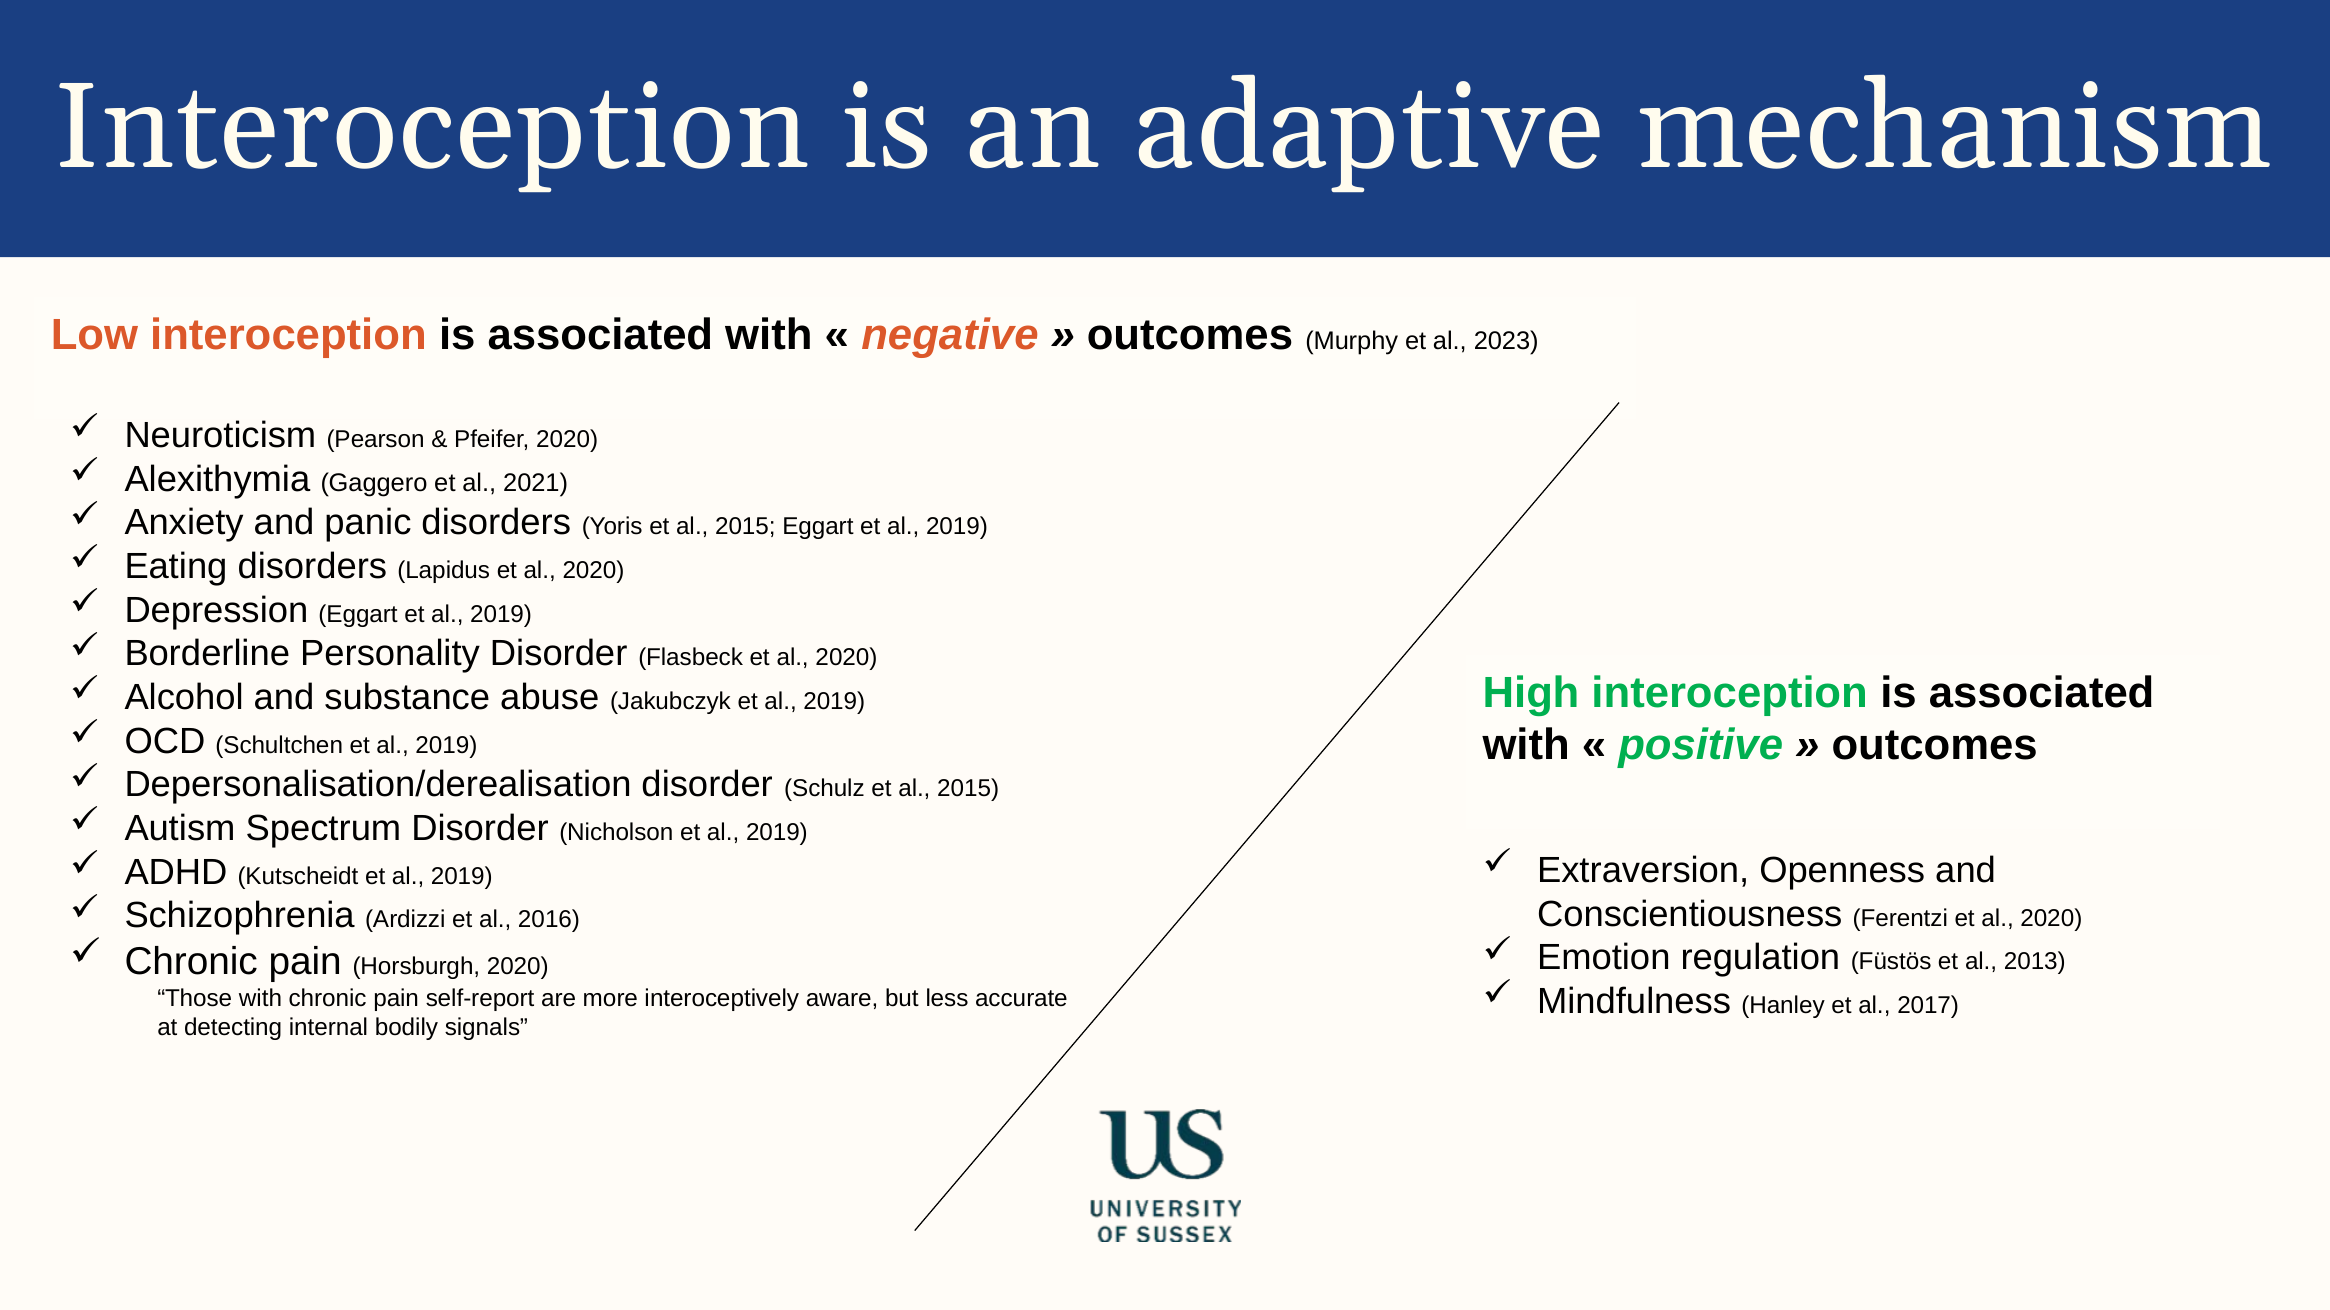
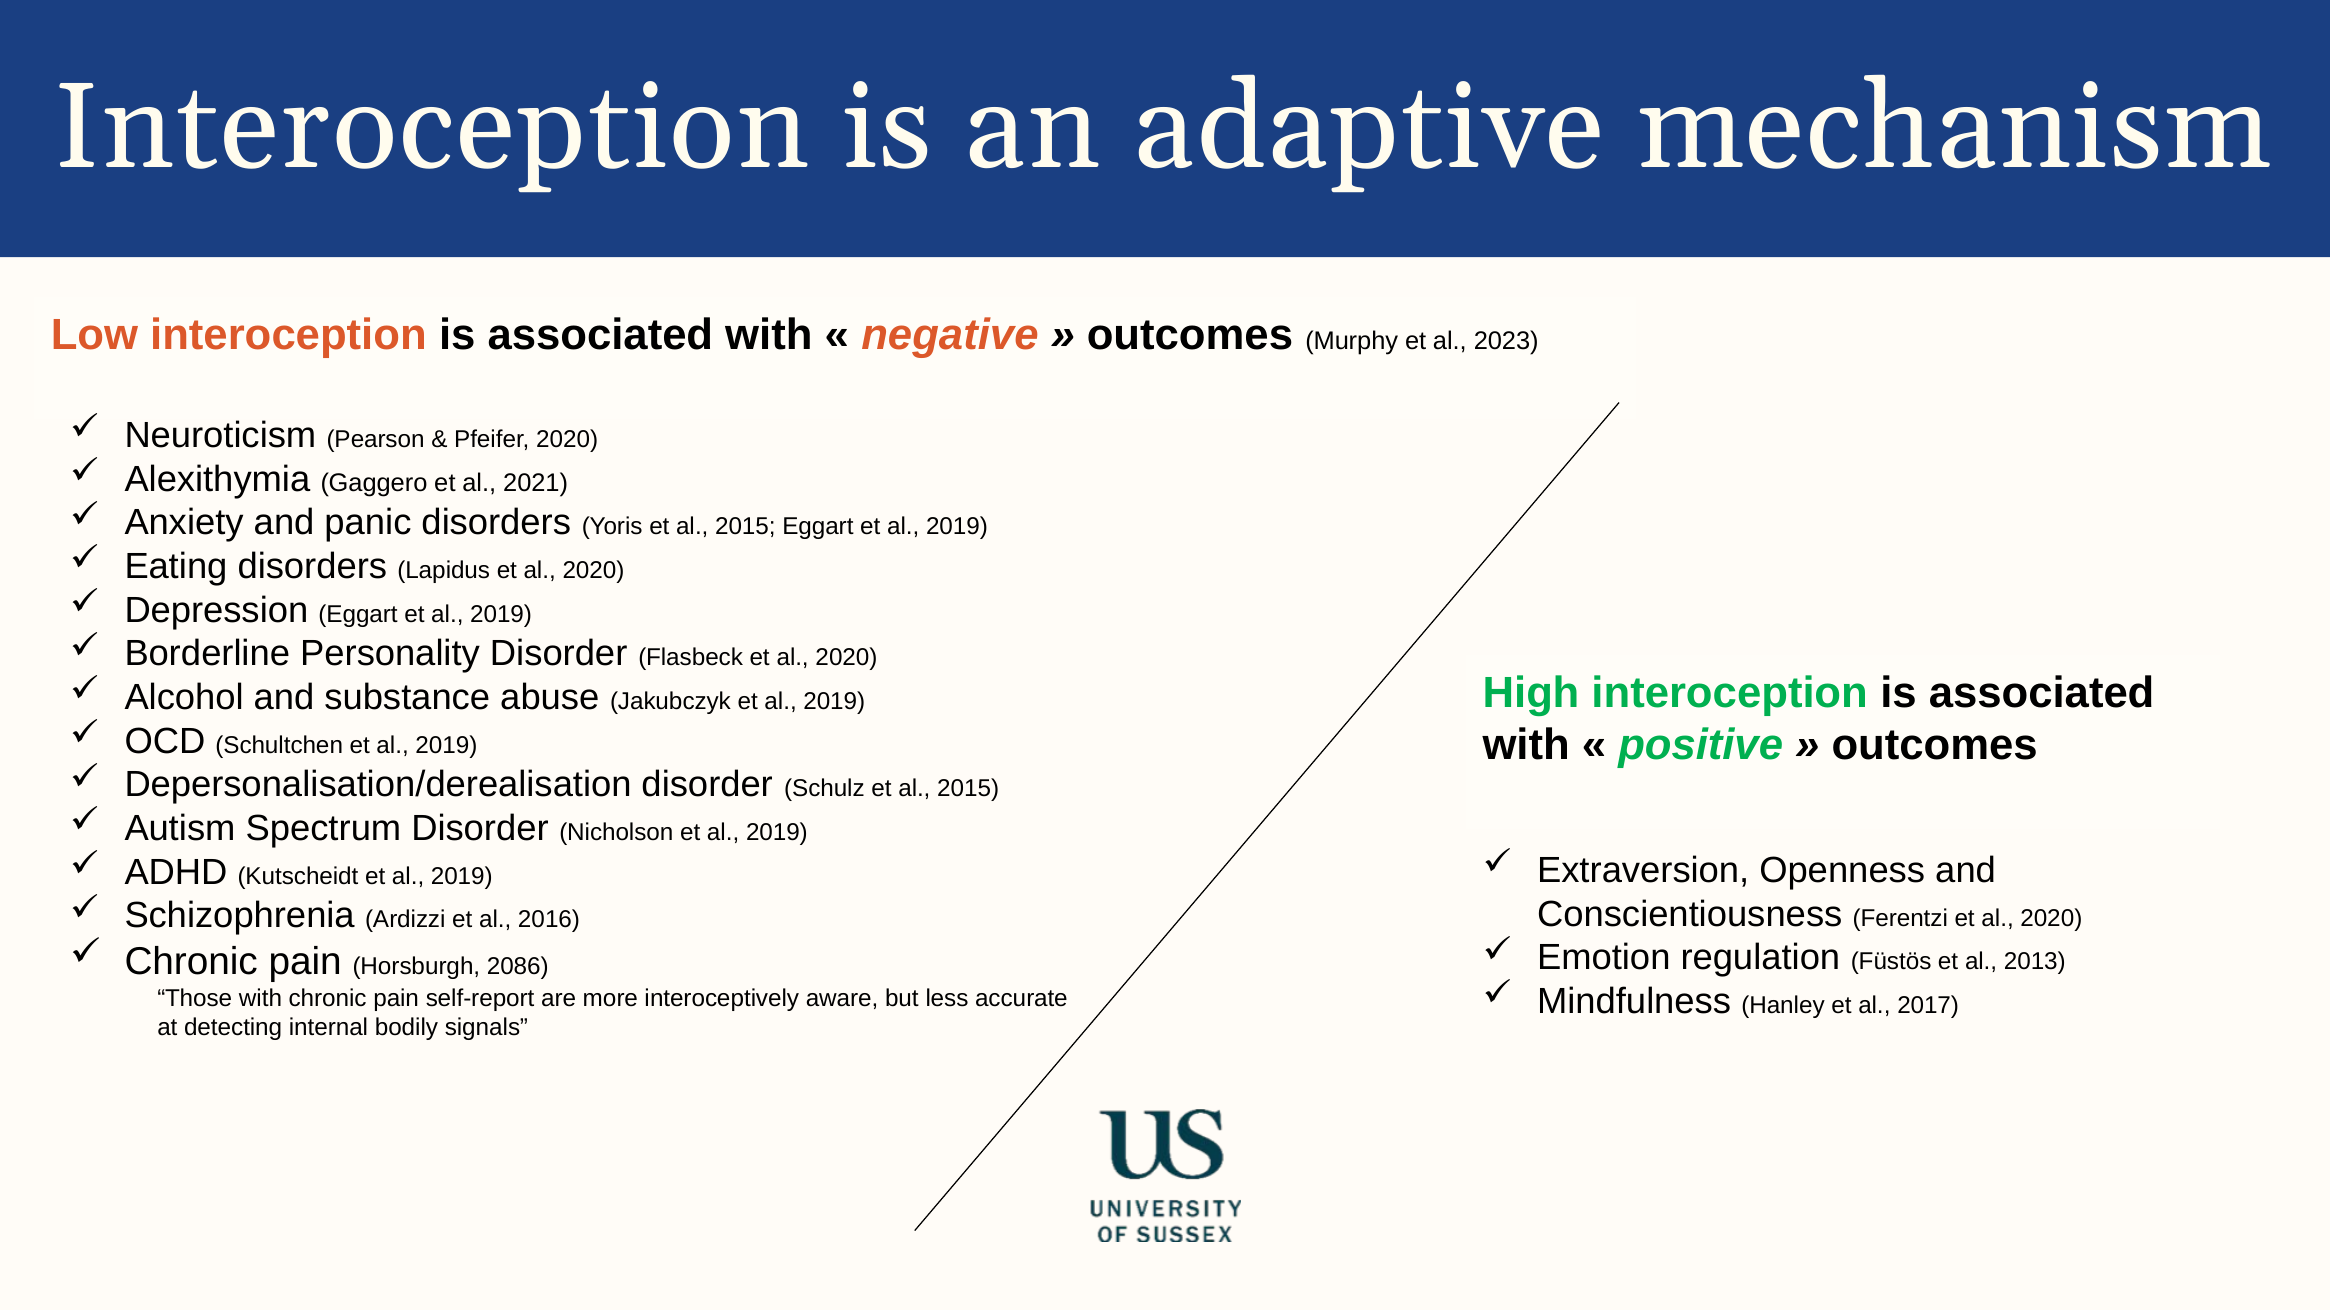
Horsburgh 2020: 2020 -> 2086 (518, 966)
